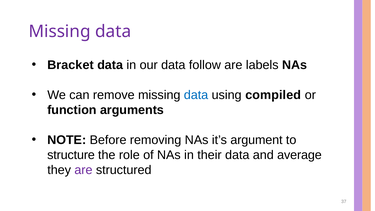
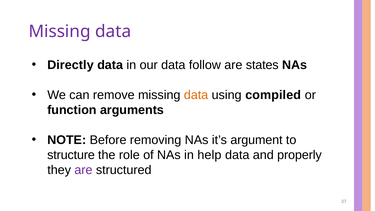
Bracket: Bracket -> Directly (71, 65)
labels: labels -> states (262, 65)
data colour: blue -> orange (196, 95)
their: their -> help (209, 155)
average: average -> properly (299, 155)
